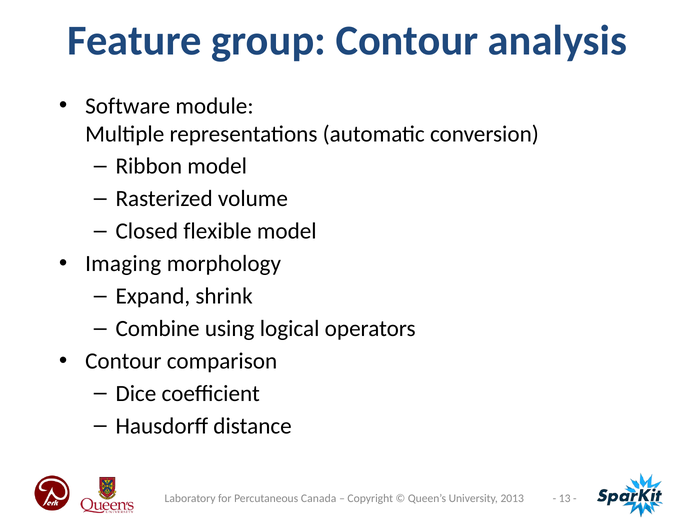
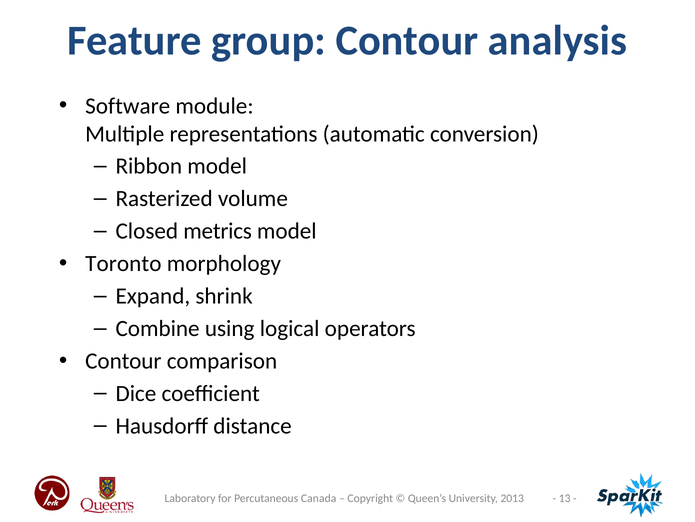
flexible: flexible -> metrics (218, 231)
Imaging: Imaging -> Toronto (123, 263)
